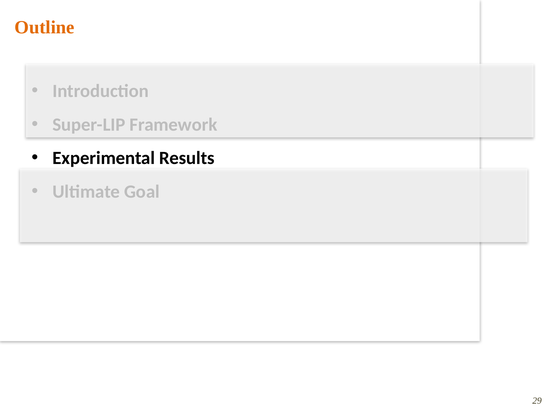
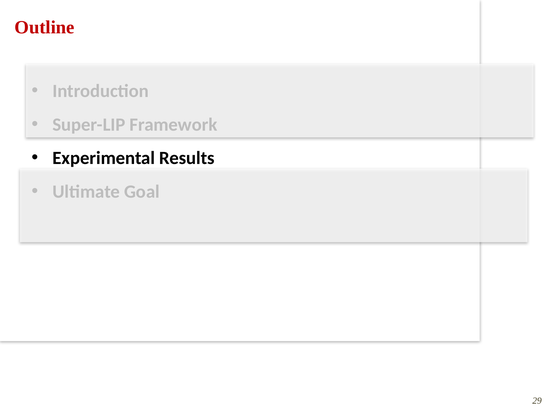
Outline colour: orange -> red (45, 27)
